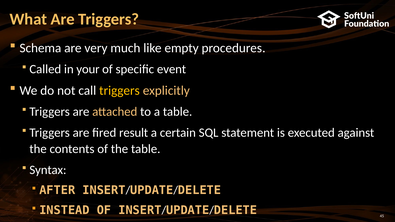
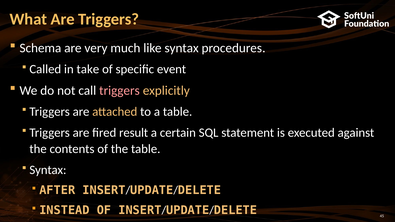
like empty: empty -> syntax (182, 48)
your: your -> take (88, 69)
triggers colour: yellow -> pink (119, 91)
